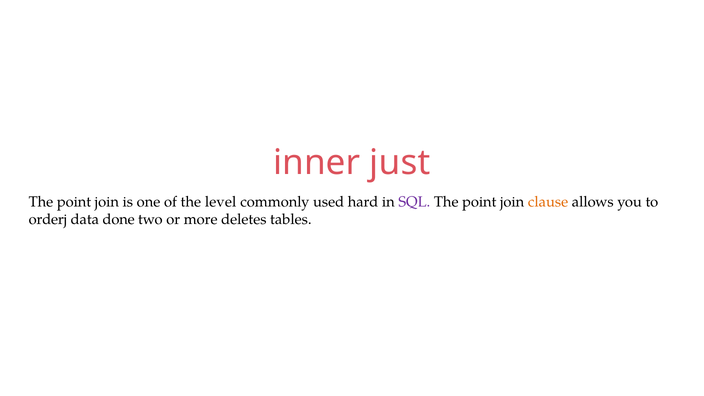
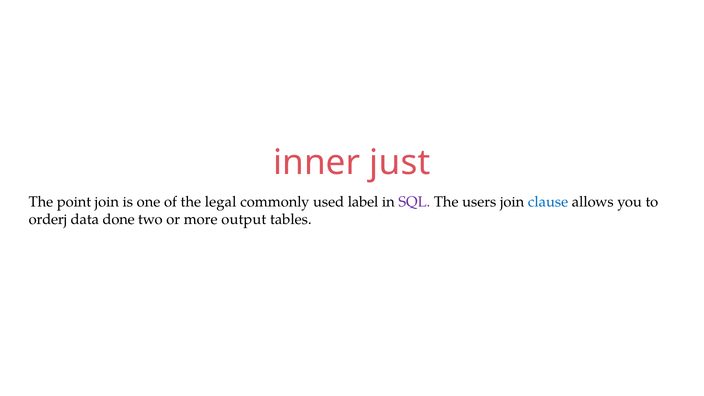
level: level -> legal (221, 202)
hard: hard -> label (363, 202)
point: point -> users (479, 202)
clause colour: orange -> blue (548, 202)
deletes: deletes -> output (244, 220)
